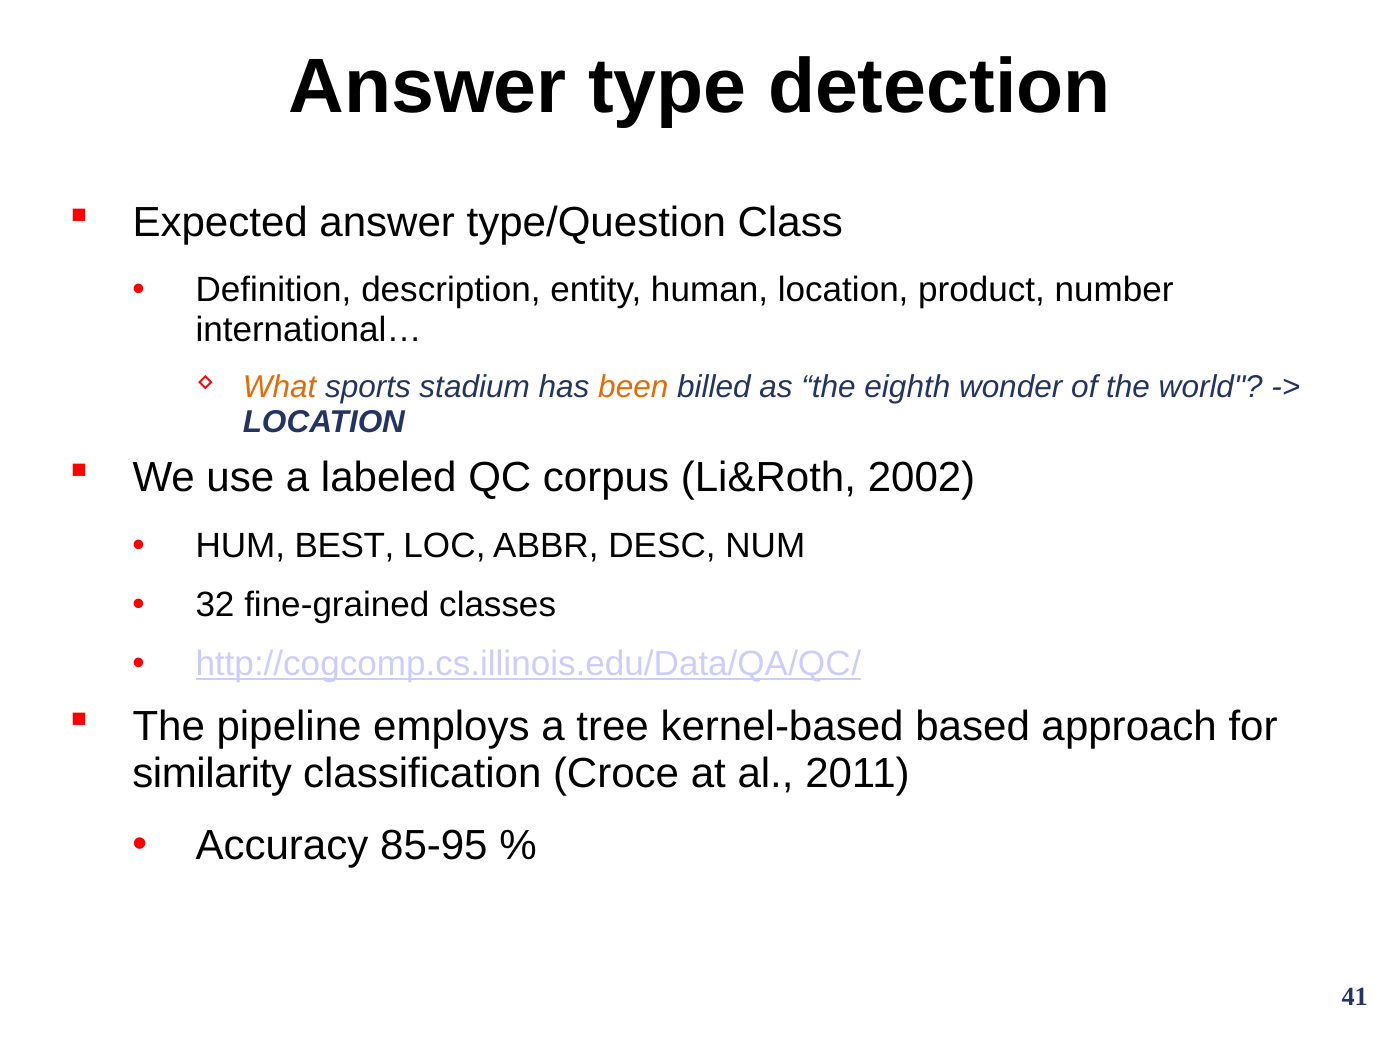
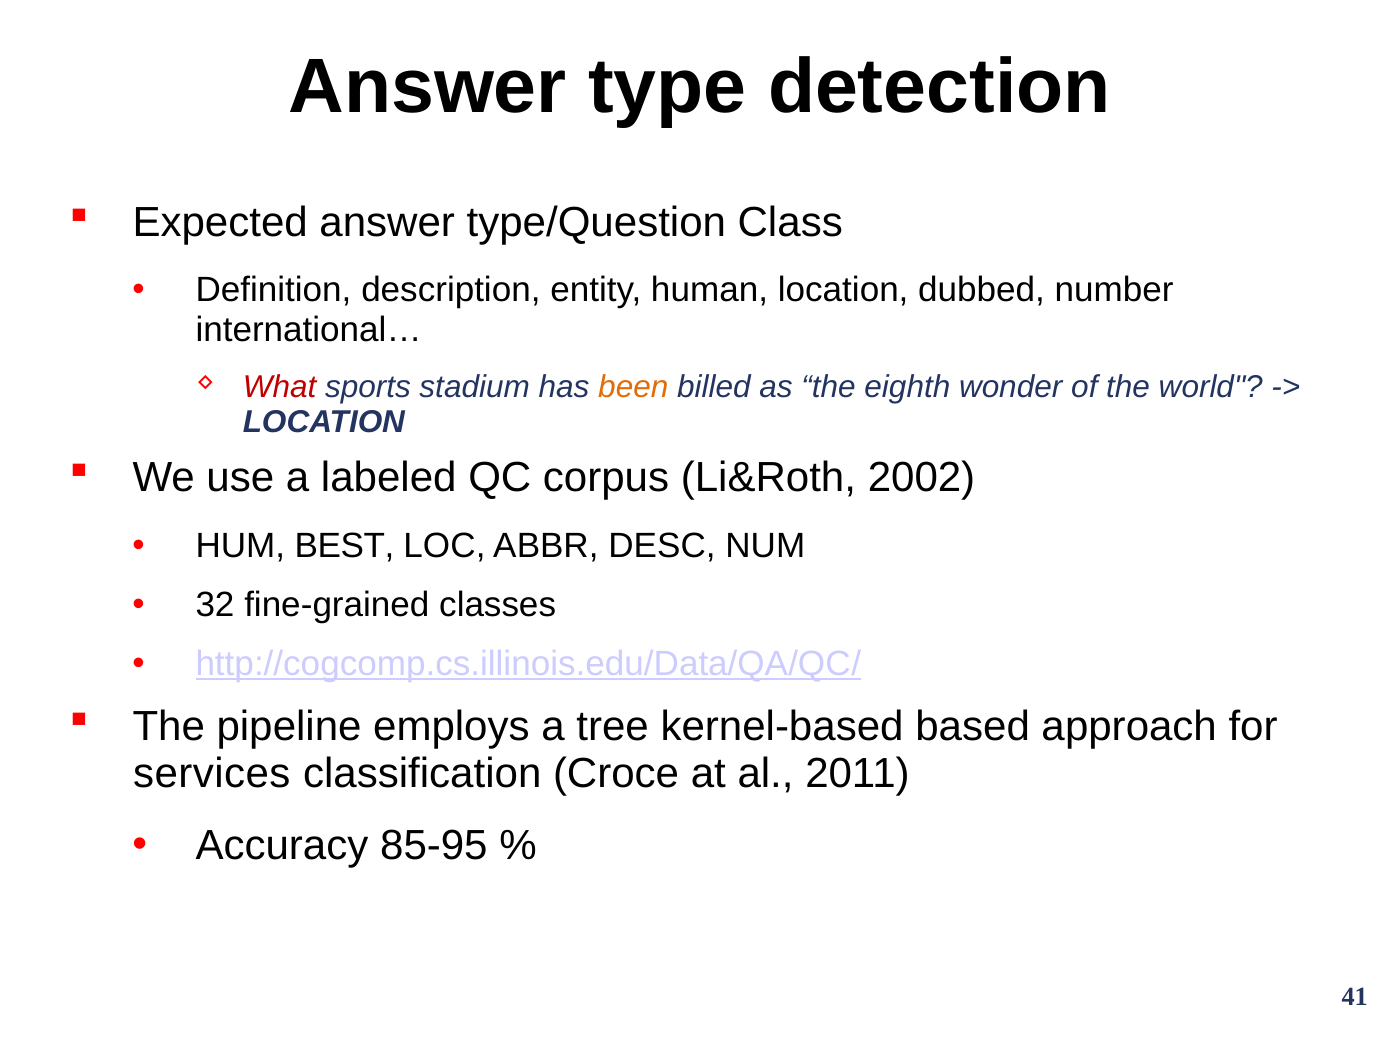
product: product -> dubbed (982, 290)
What colour: orange -> red (280, 387)
similarity: similarity -> services (212, 774)
